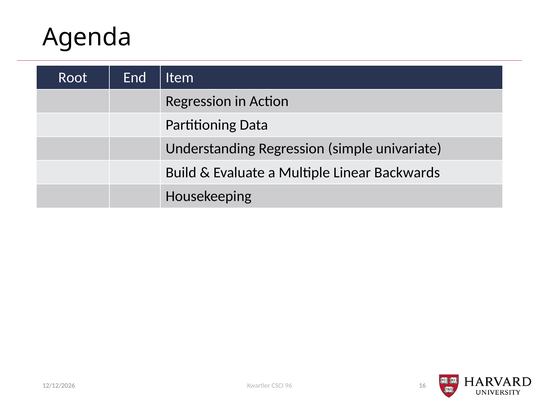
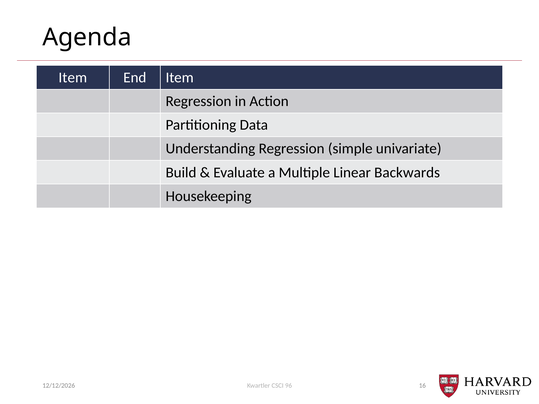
Root: Root -> Item (73, 78)
